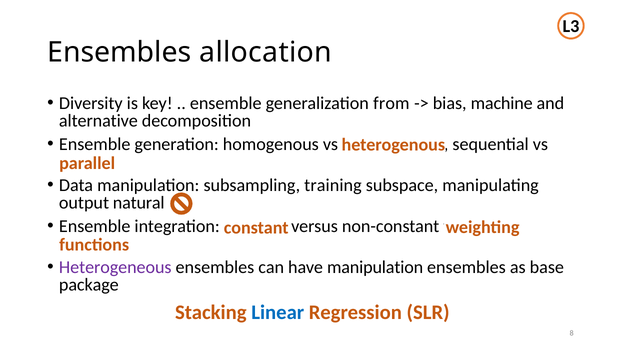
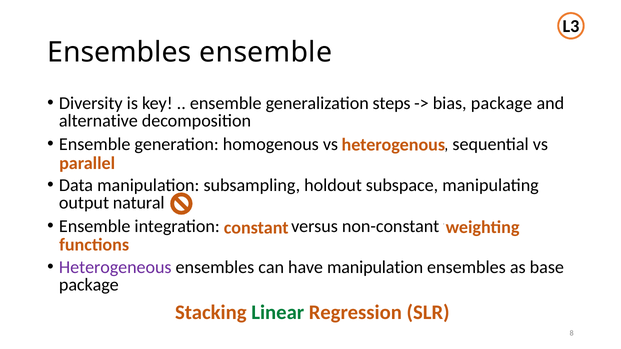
Ensembles allocation: allocation -> ensemble (266, 52)
from: from -> steps (392, 103)
bias machine: machine -> package (502, 103)
training: training -> holdout (333, 186)
Linear colour: blue -> green (278, 313)
